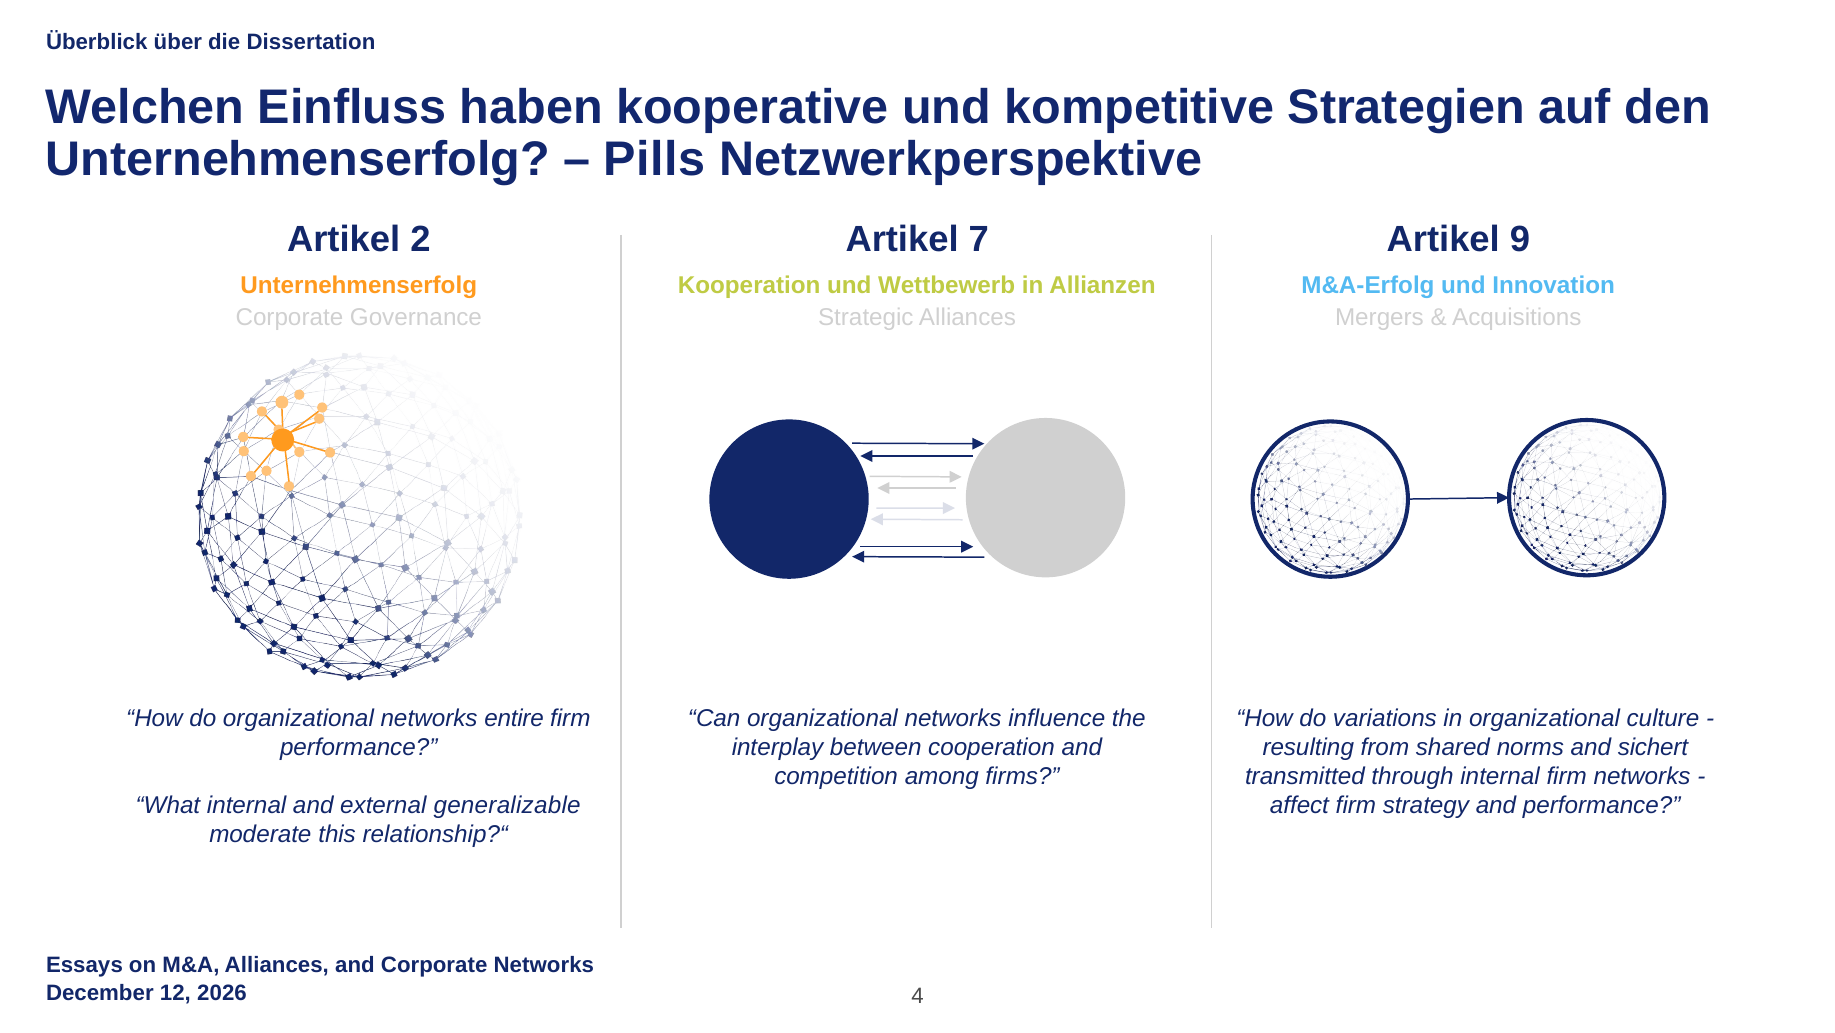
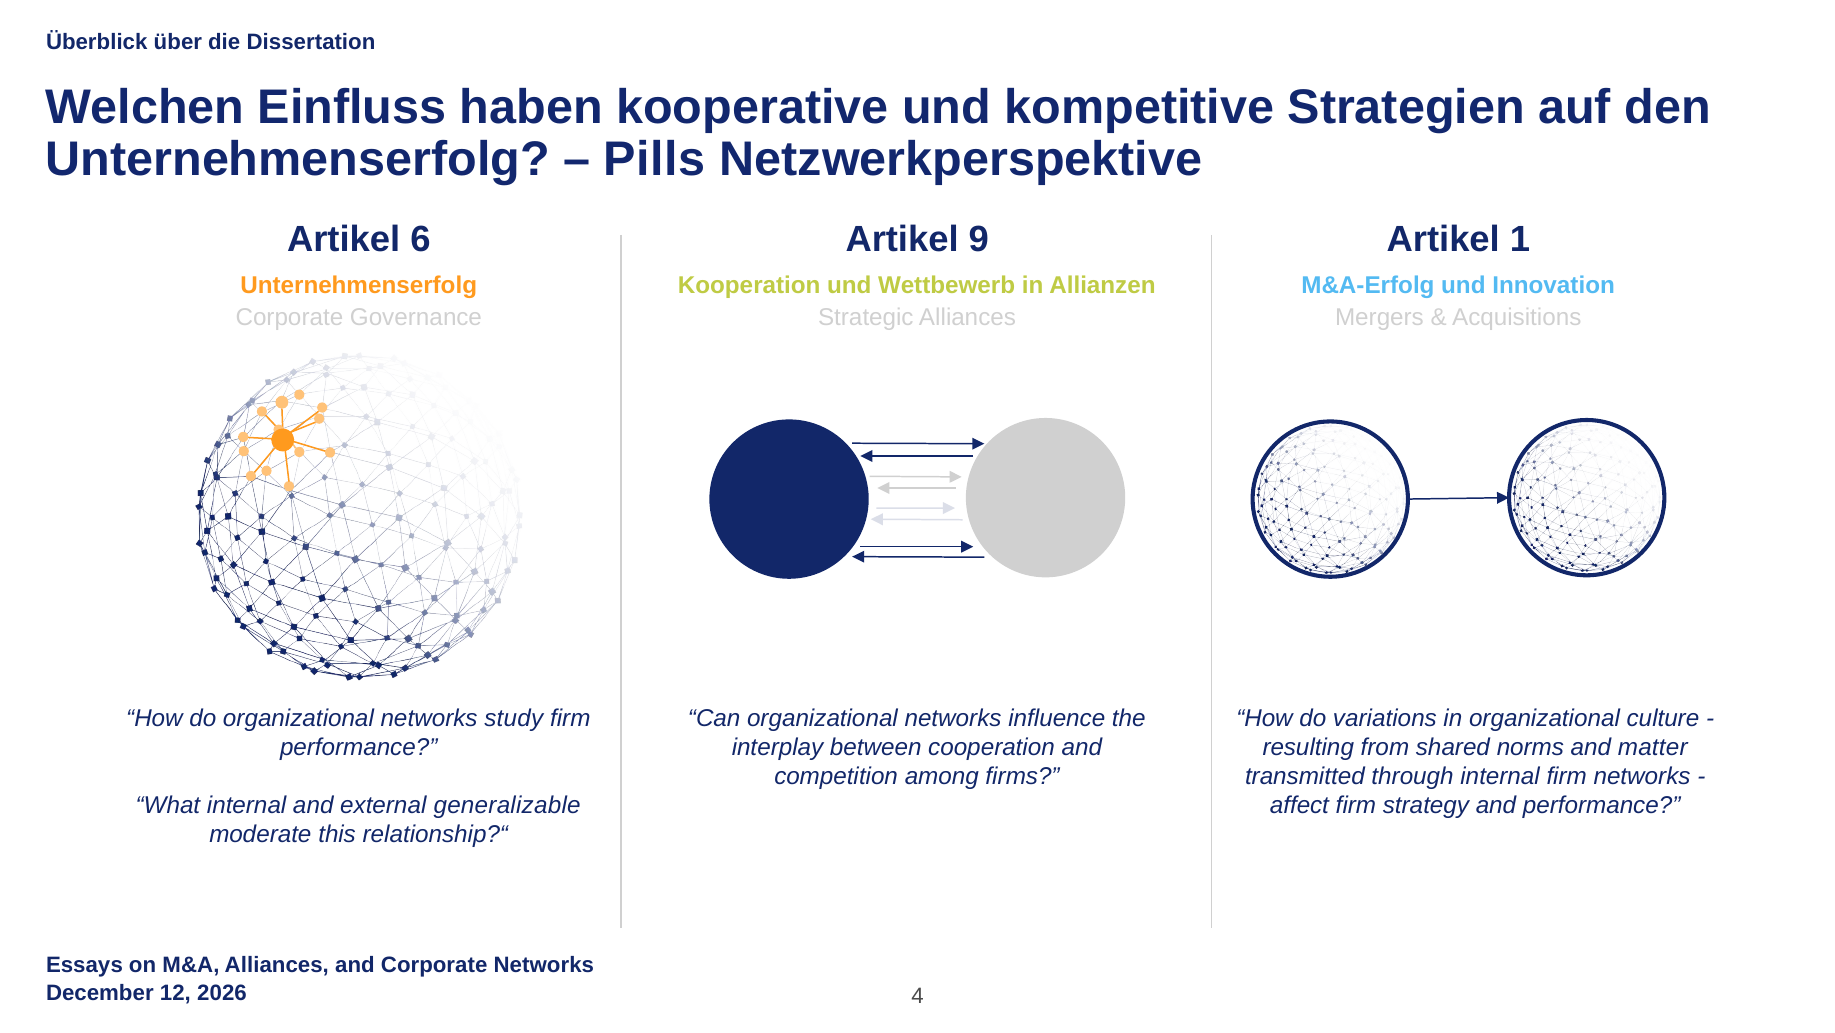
2: 2 -> 6 (420, 240)
7: 7 -> 9 (979, 240)
9: 9 -> 1 (1520, 240)
entire: entire -> study (514, 718)
sichert: sichert -> matter (1653, 747)
